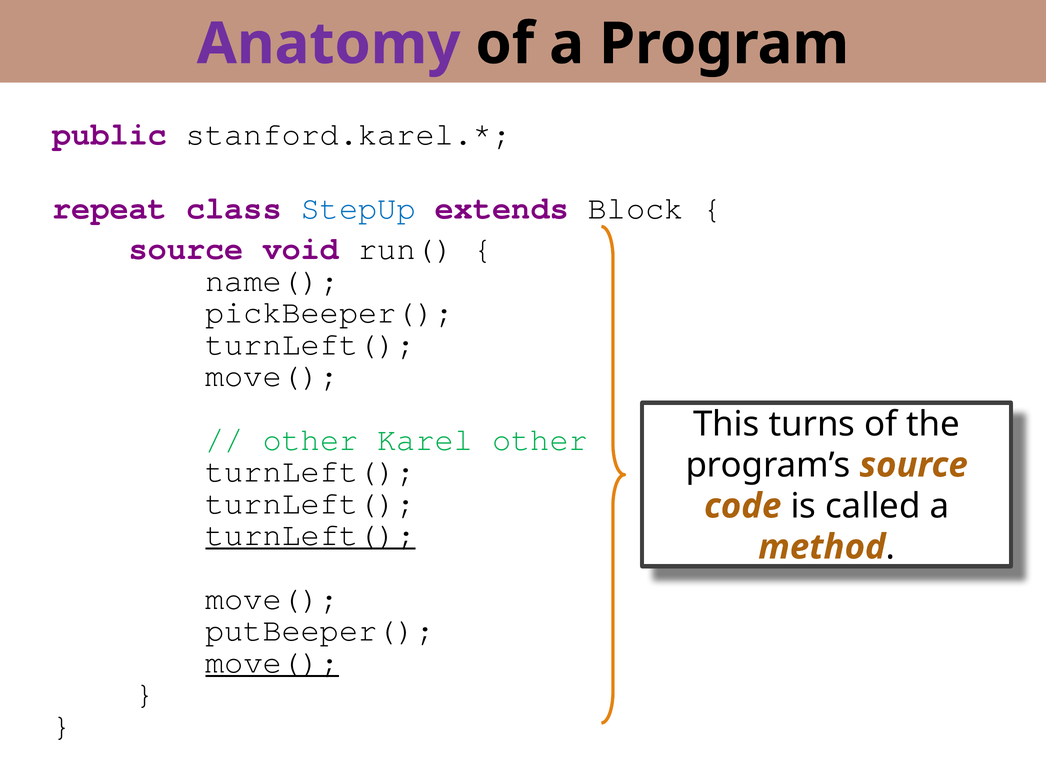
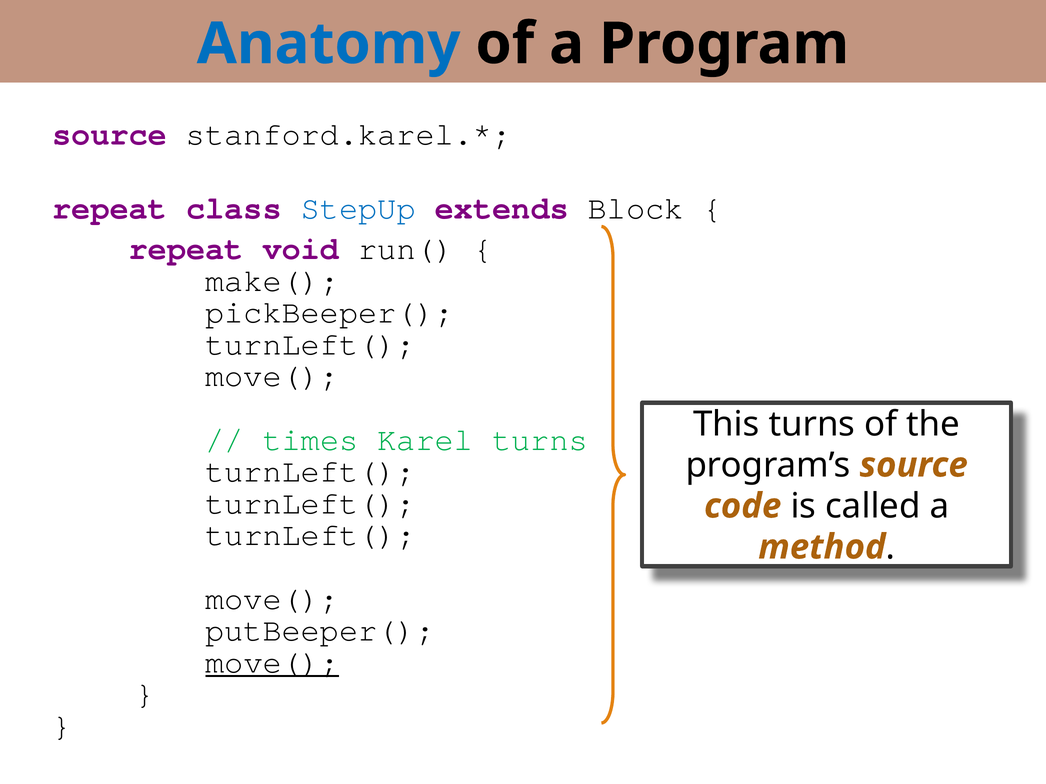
Anatomy colour: purple -> blue (329, 44)
public: public -> source (110, 134)
source: source -> repeat (186, 249)
name(: name( -> make( (272, 281)
other: other -> times (311, 440)
Karel other: other -> turns (540, 440)
turnLeft( underline: present -> none (311, 535)
